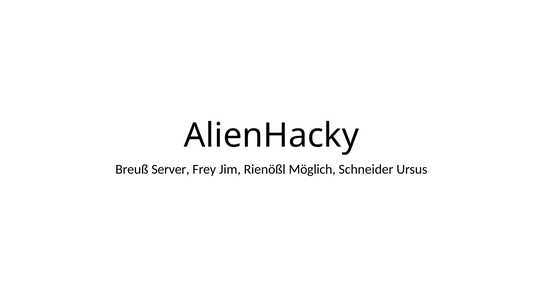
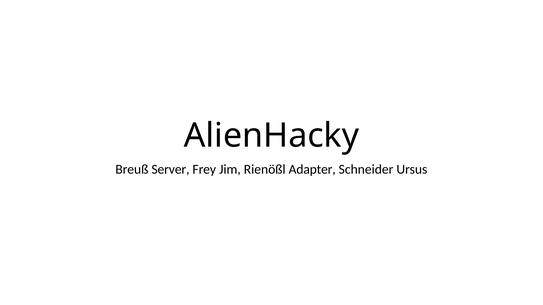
Möglich: Möglich -> Adapter (312, 170)
